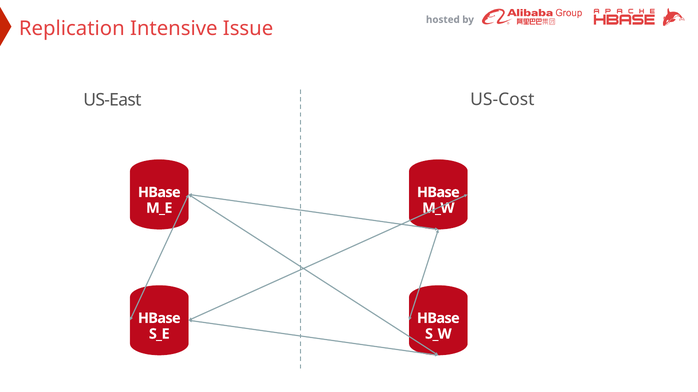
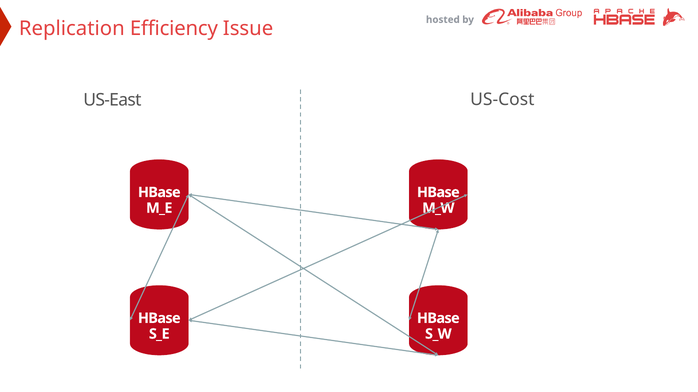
Intensive: Intensive -> Efficiency (174, 29)
